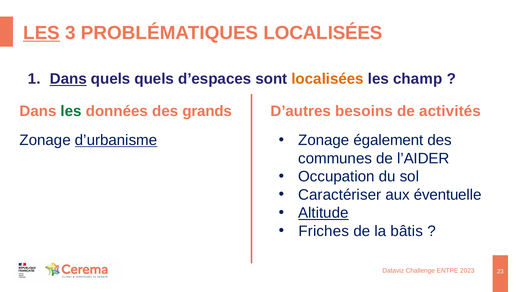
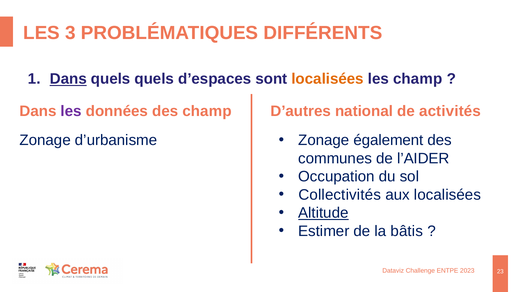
LES underline: present -> none (42, 33)
PROBLÉMATIQUES LOCALISÉES: LOCALISÉES -> DIFFÉRENTS (323, 33)
les colour: green -> purple (71, 111)
des grands: grands -> champ (207, 111)
besoins: besoins -> national (364, 111)
d’urbanisme underline: present -> none (116, 140)
Caractériser: Caractériser -> Collectivités (340, 195)
aux éventuelle: éventuelle -> localisées (447, 195)
Friches: Friches -> Estimer (324, 231)
